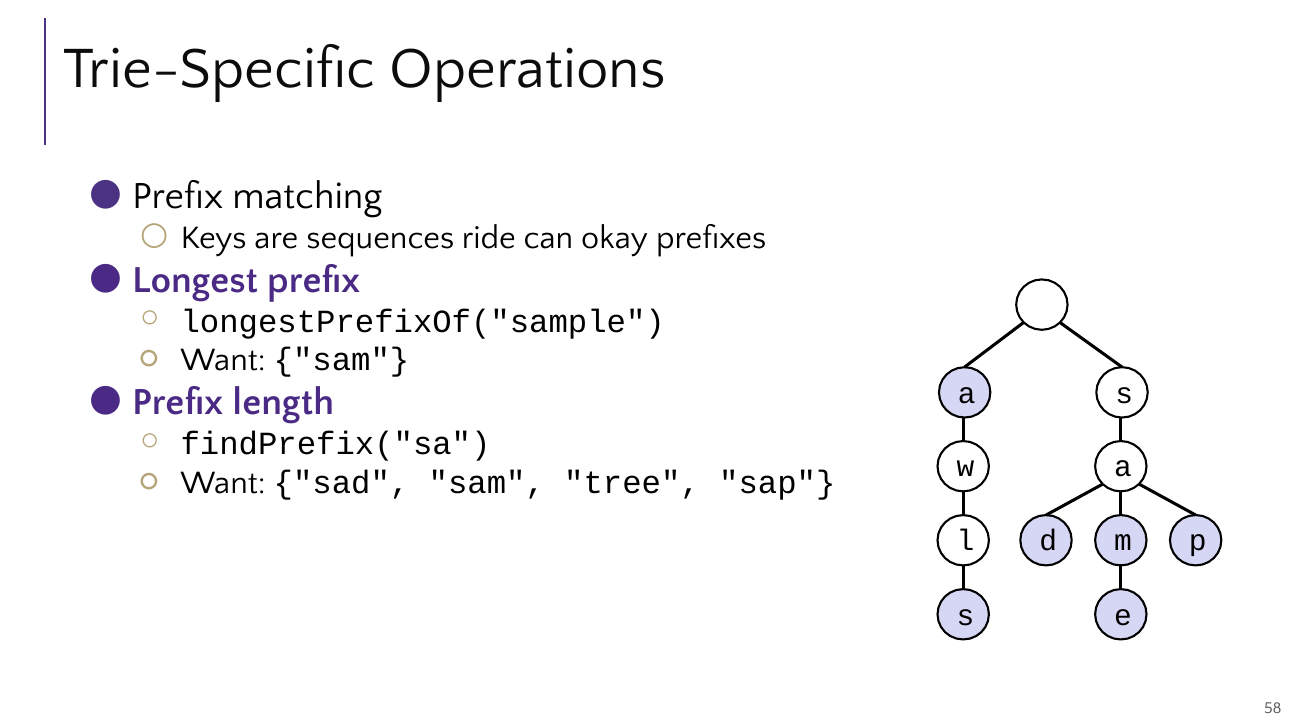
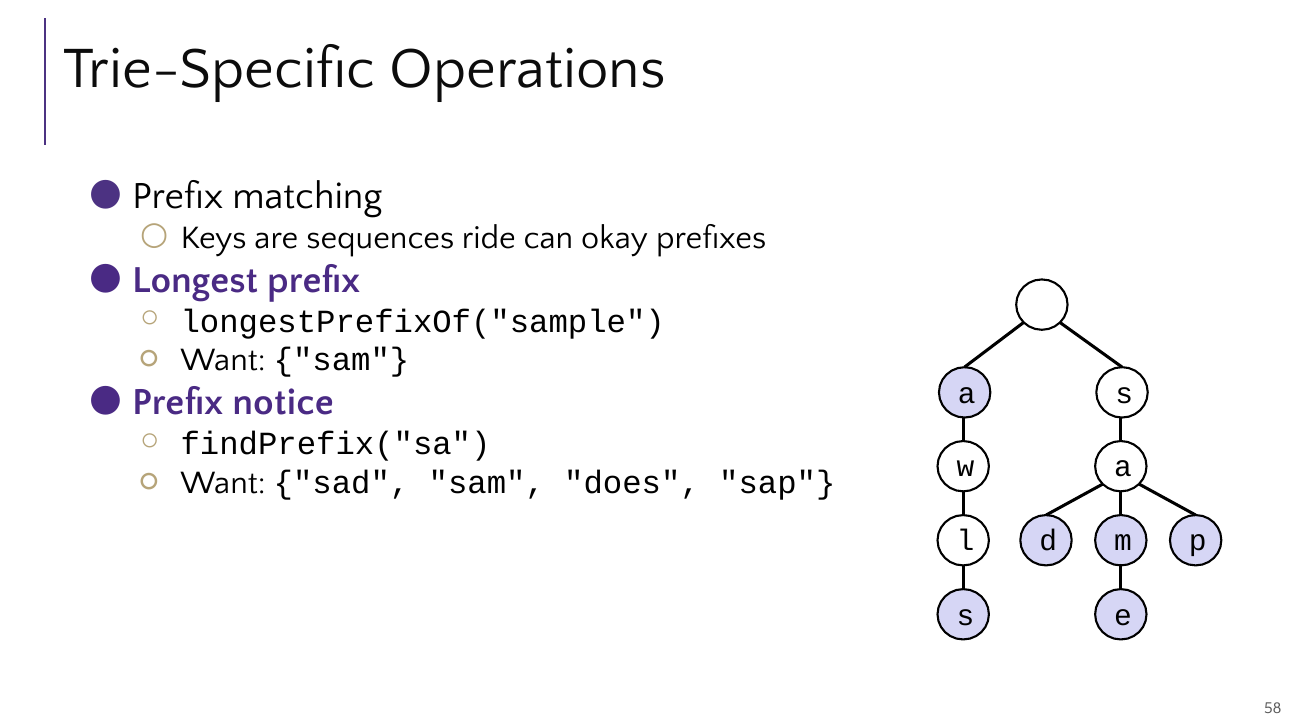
length: length -> notice (283, 403)
tree: tree -> does (632, 483)
